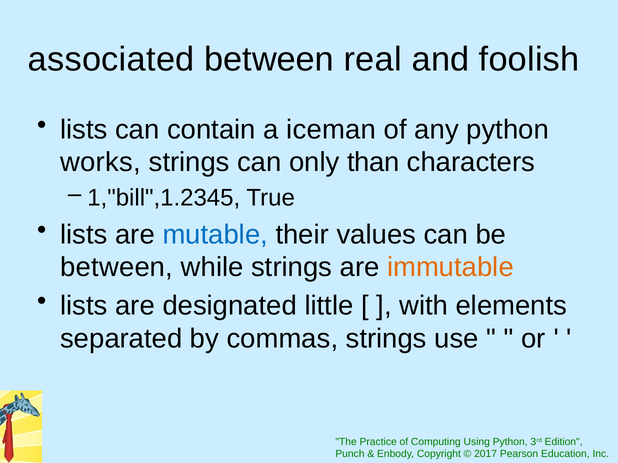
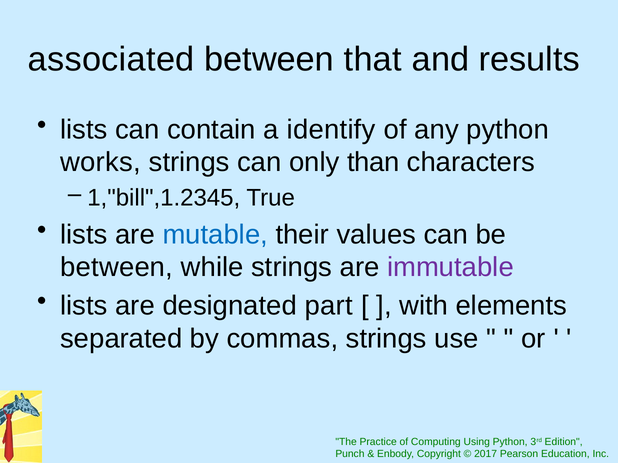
real: real -> that (373, 60)
foolish: foolish -> results (529, 60)
iceman: iceman -> identify (331, 130)
immutable colour: orange -> purple (450, 268)
little: little -> part (329, 306)
